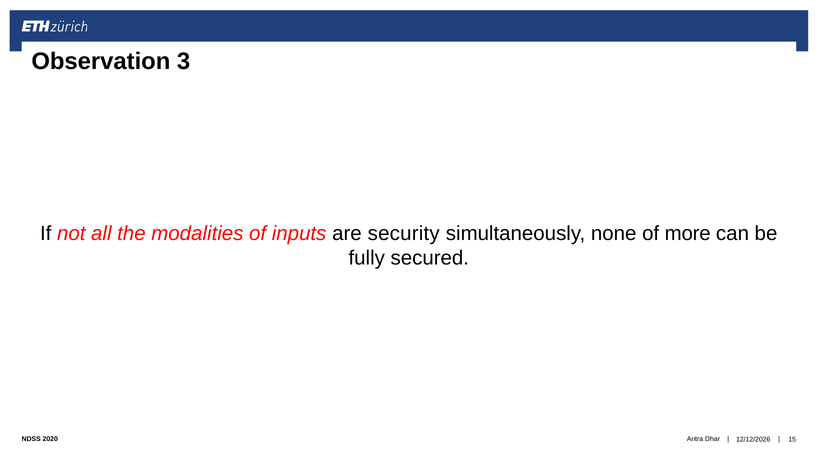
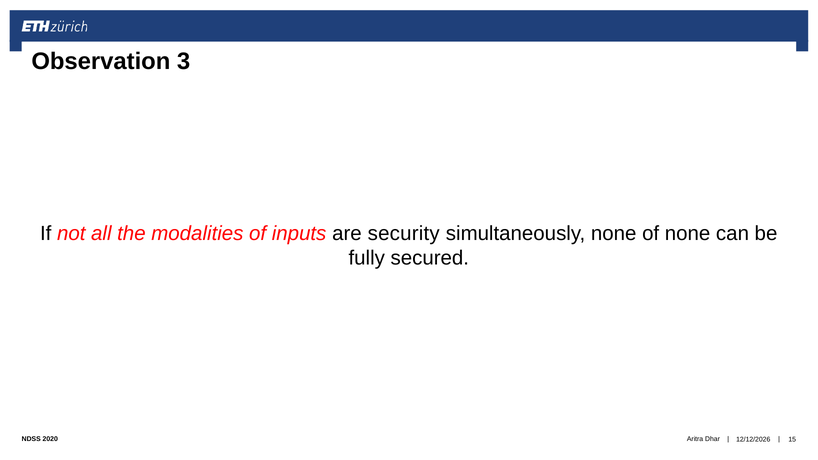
of more: more -> none (688, 234)
